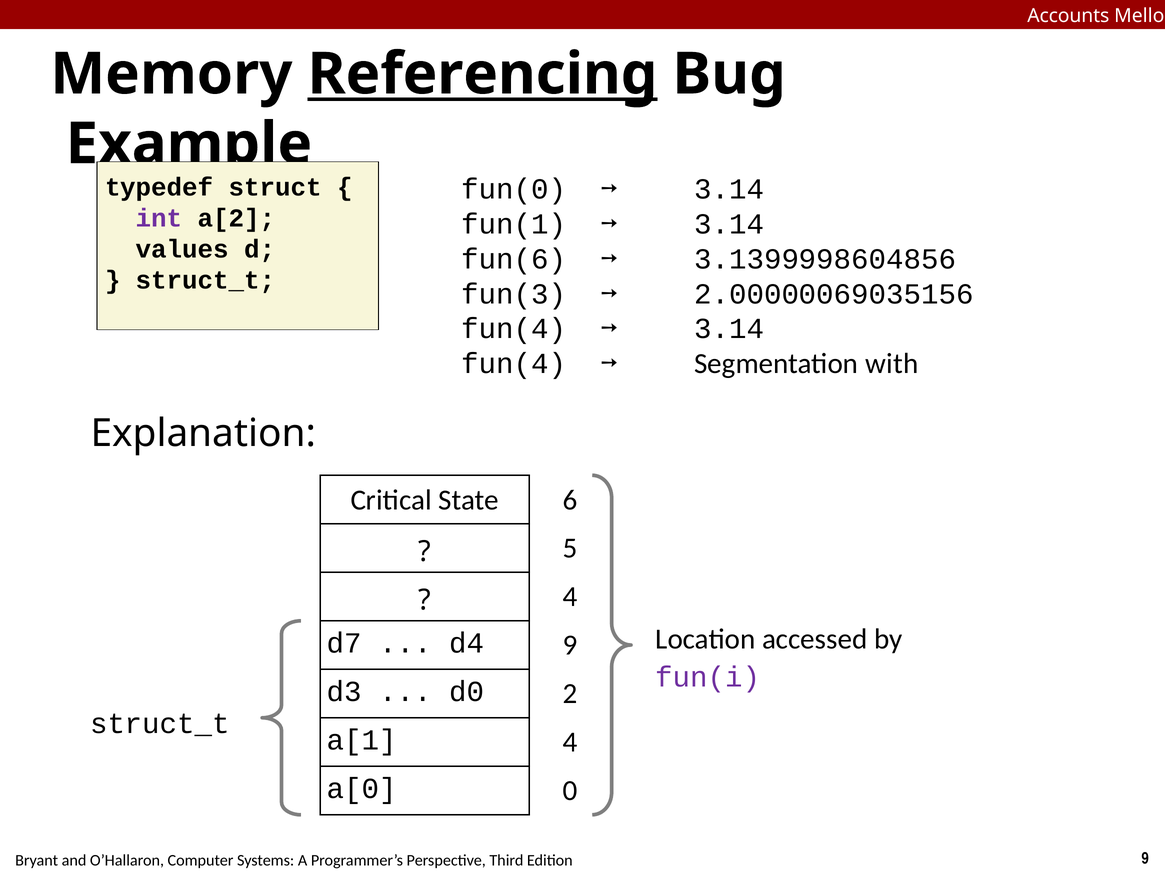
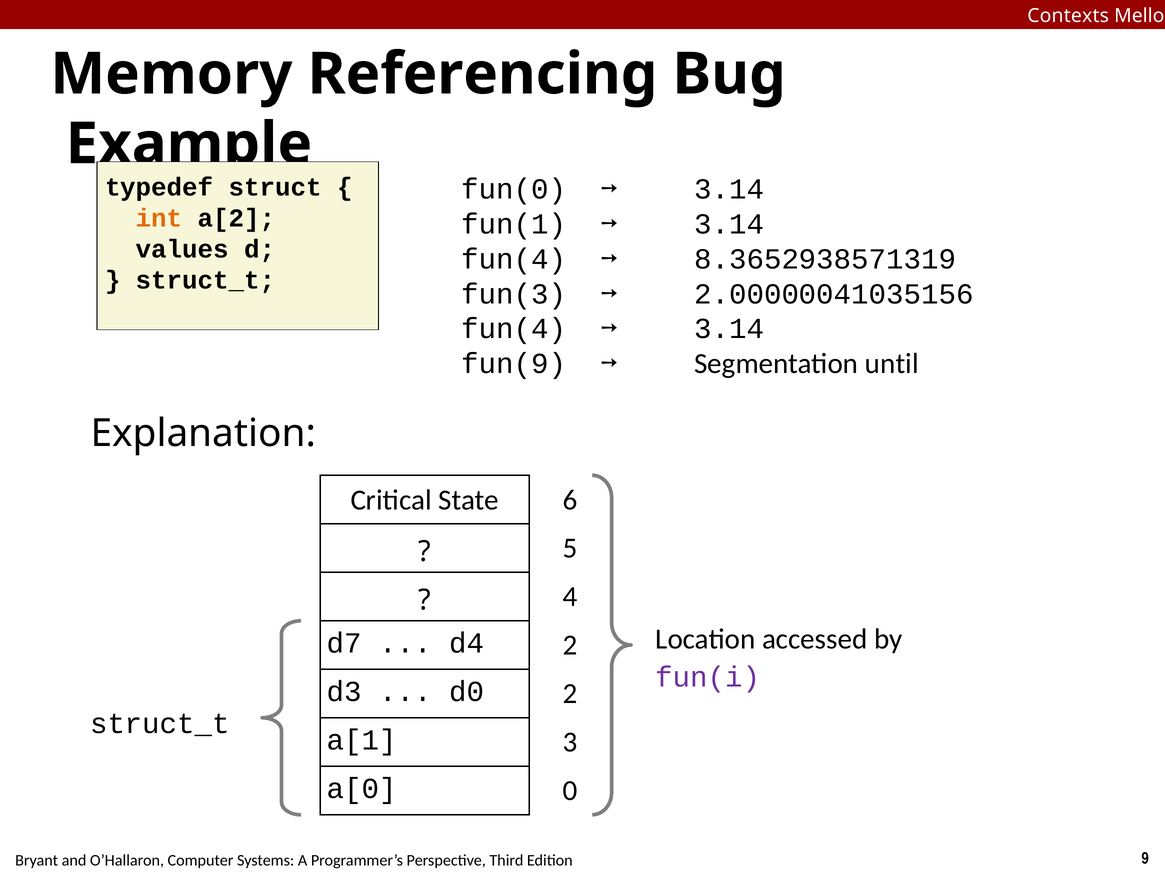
Accounts: Accounts -> Contexts (1068, 16)
Referencing underline: present -> none (482, 74)
int colour: purple -> orange (159, 218)
fun(6: fun(6 -> fun(4 (514, 259)
3.1399998604856: 3.1399998604856 -> 8.3652938571319 (825, 259)
2.00000069035156: 2.00000069035156 -> 2.00000041035156 (834, 294)
fun(4: fun(4 -> fun(9 (514, 364)
with: with -> until (892, 364)
d4 9: 9 -> 2 (570, 646)
a[1 4: 4 -> 3 (570, 743)
